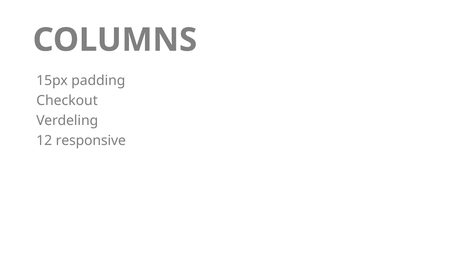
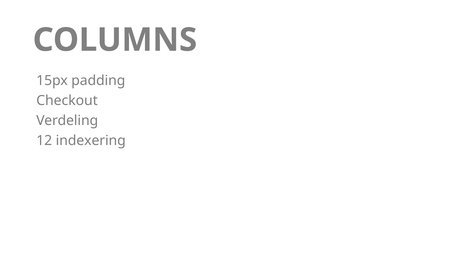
responsive: responsive -> indexering (91, 140)
